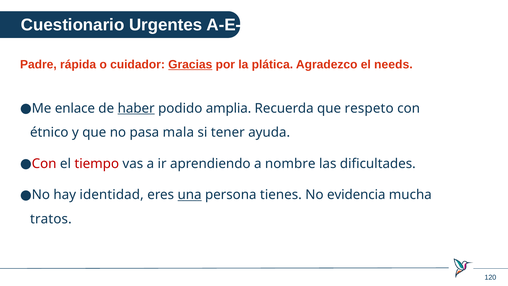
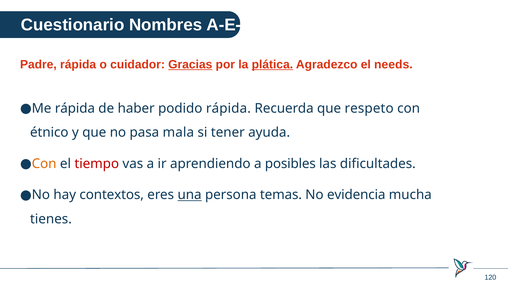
Urgentes: Urgentes -> Nombres (166, 25)
plática underline: none -> present (272, 65)
Me enlace: enlace -> rápida (75, 108)
haber underline: present -> none (136, 108)
podido amplia: amplia -> rápida (228, 108)
Con colour: red -> orange (44, 164)
nombre: nombre -> posibles (290, 164)
identidad: identidad -> contextos (112, 195)
tienes: tienes -> temas (281, 195)
tratos: tratos -> tienes (51, 219)
